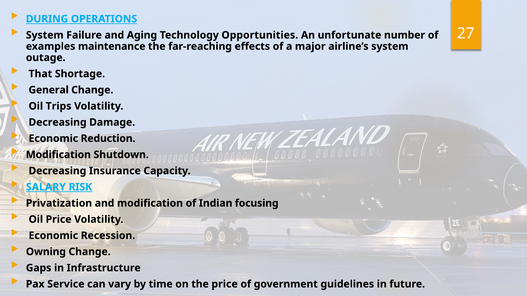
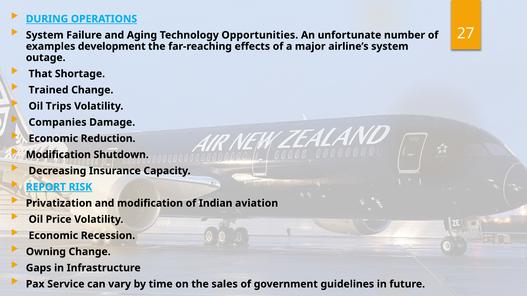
maintenance: maintenance -> development (112, 46)
General: General -> Trained (49, 90)
Decreasing: Decreasing -> Companies (58, 122)
SALARY: SALARY -> REPORT (46, 187)
focusing: focusing -> aviation (257, 203)
the price: price -> sales (225, 284)
